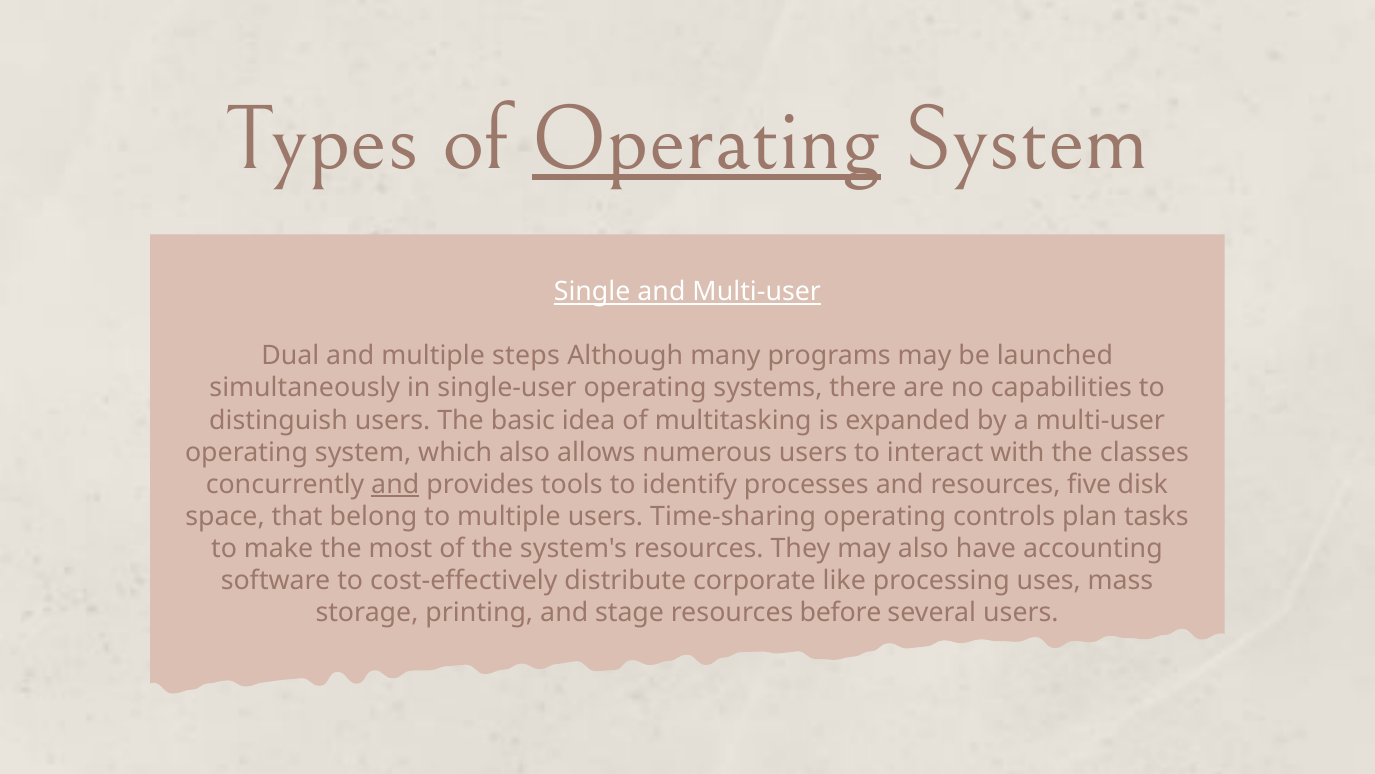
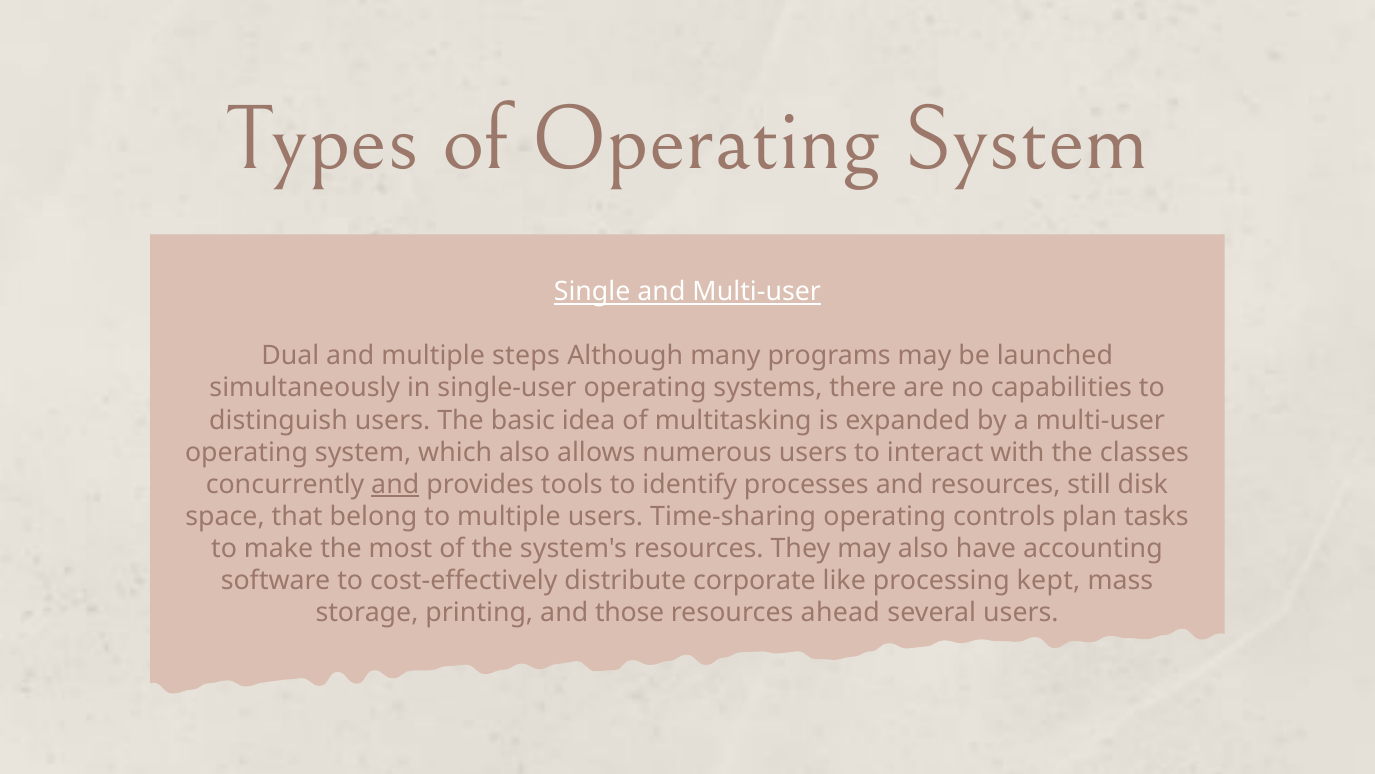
Operating underline: present -> none (706, 138)
five: five -> still (1089, 484)
uses: uses -> kept (1048, 580)
stage: stage -> those (630, 613)
before: before -> ahead (840, 613)
